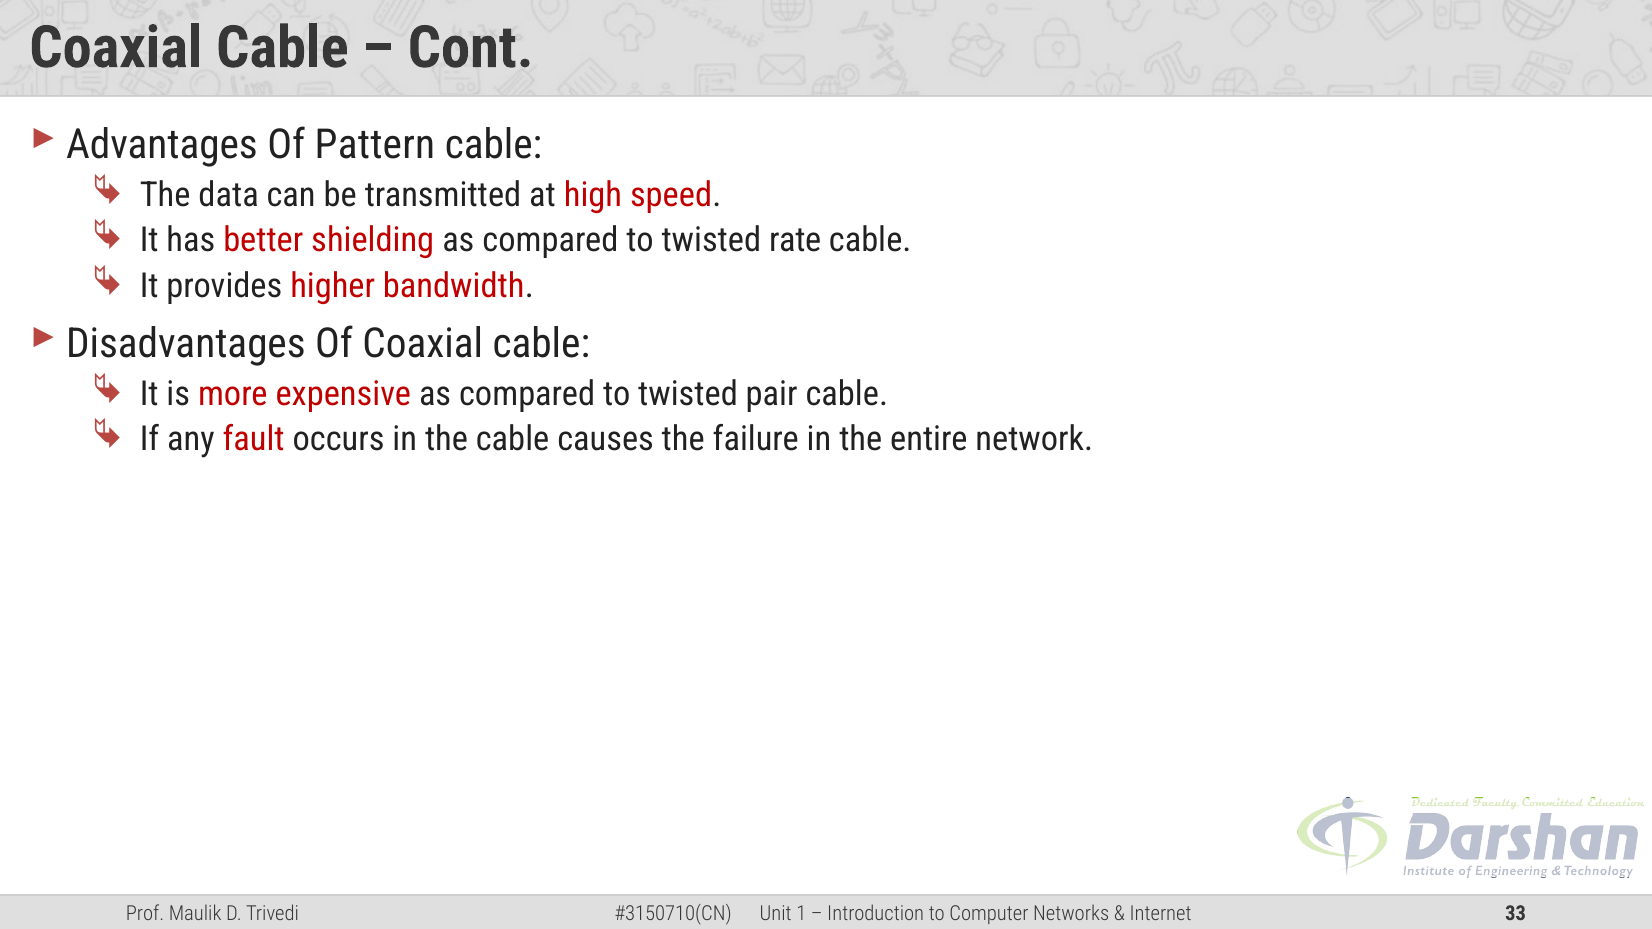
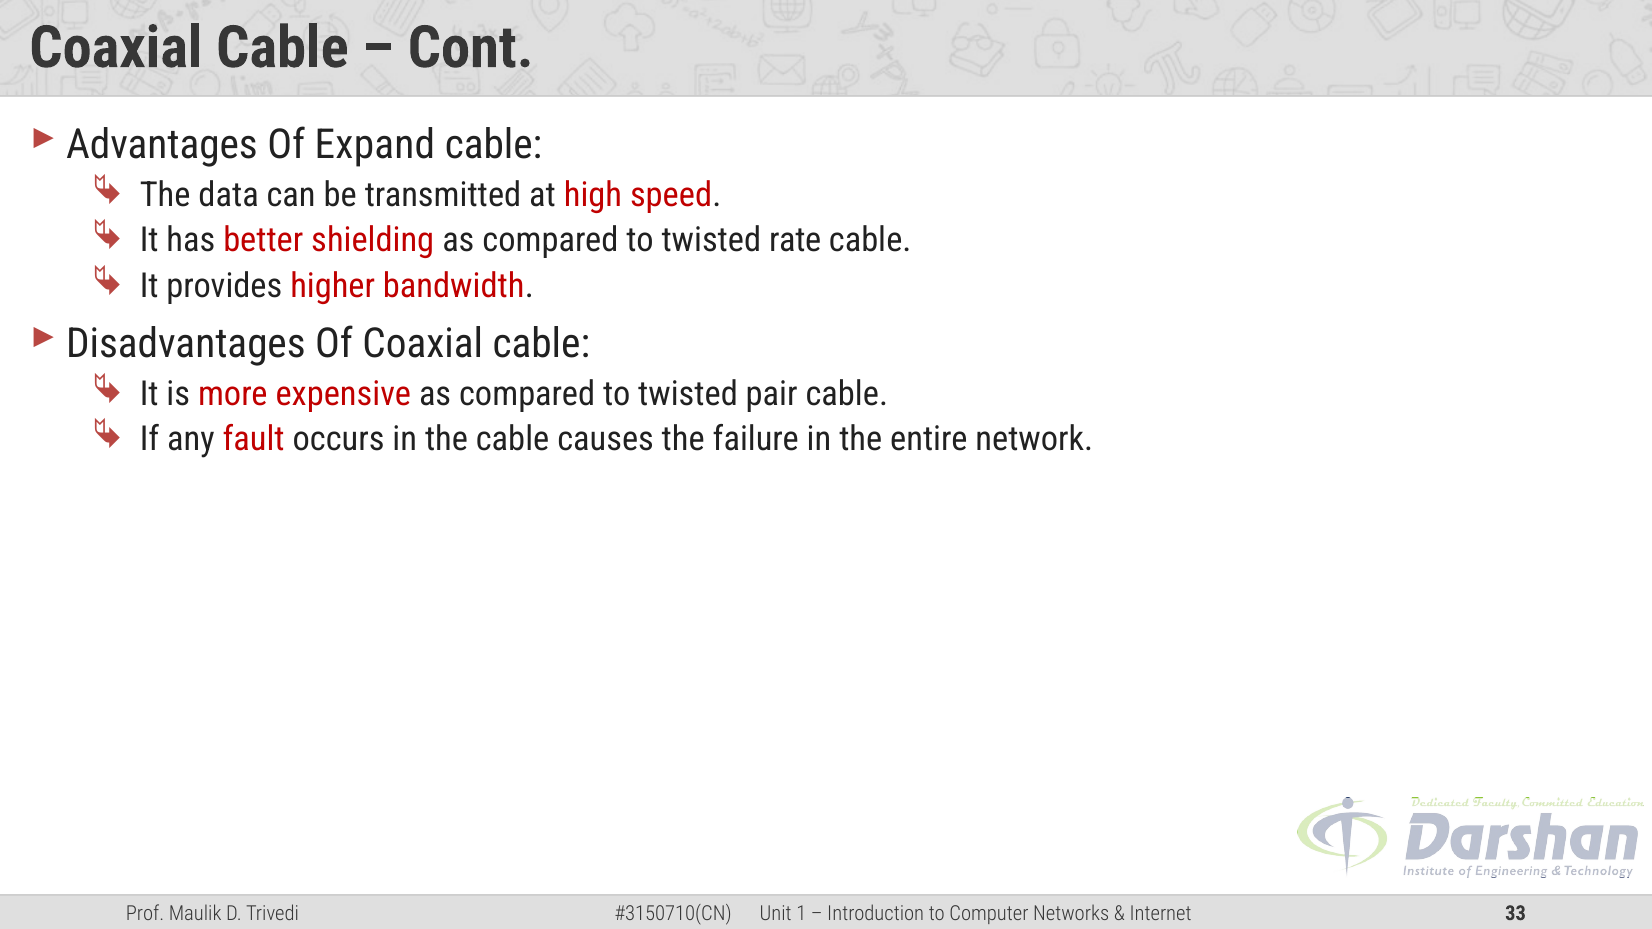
Pattern: Pattern -> Expand (375, 145)
